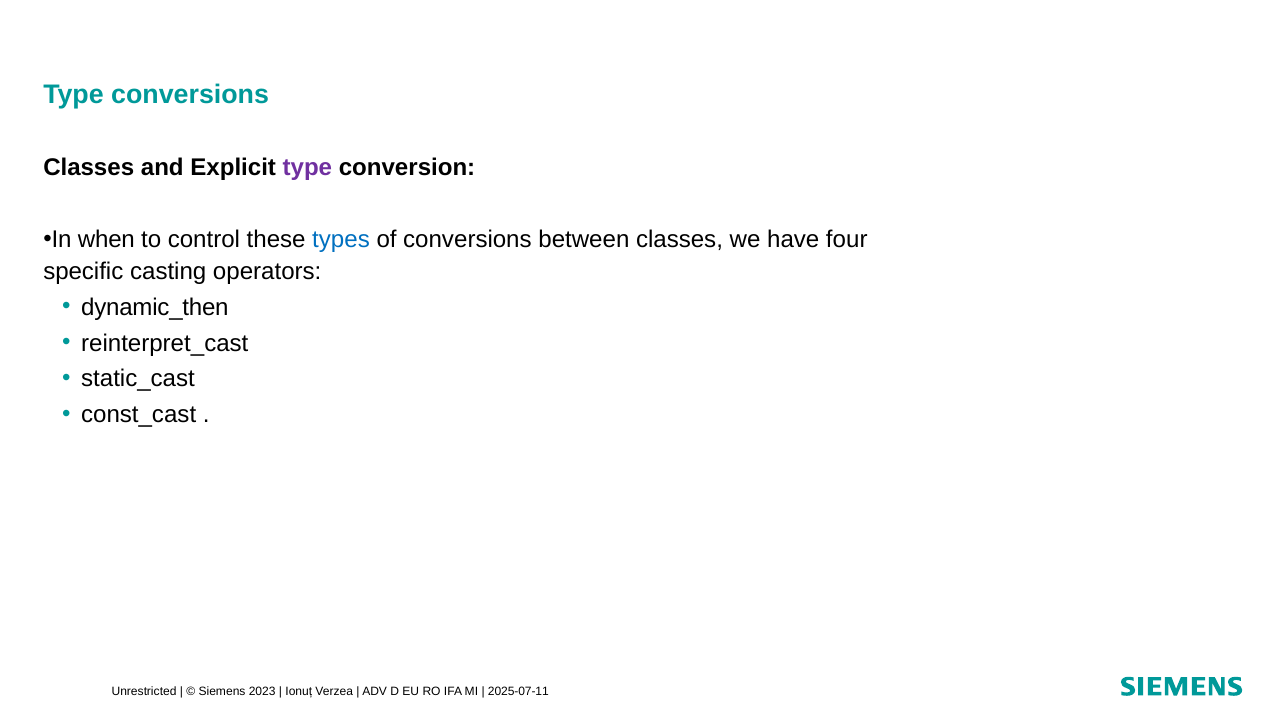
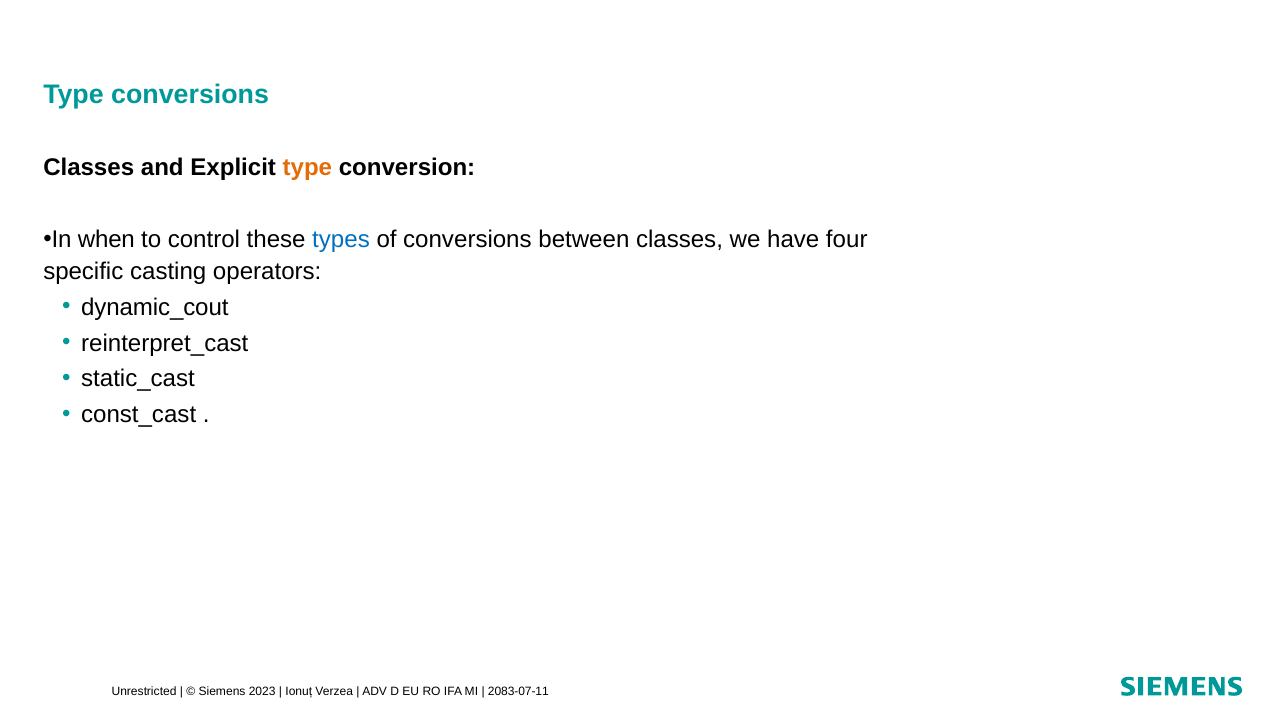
type colour: purple -> orange (307, 168)
dynamic_then: dynamic_then -> dynamic_cout (155, 307)
2025-07-11: 2025-07-11 -> 2083-07-11 (518, 692)
